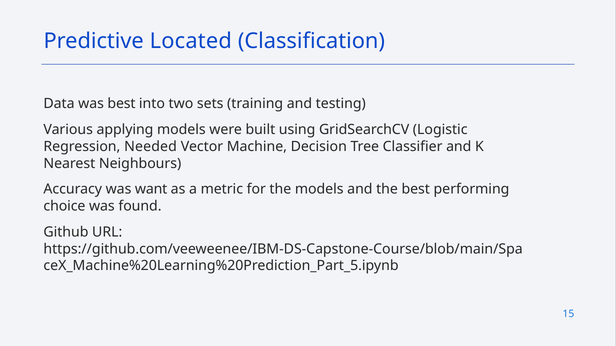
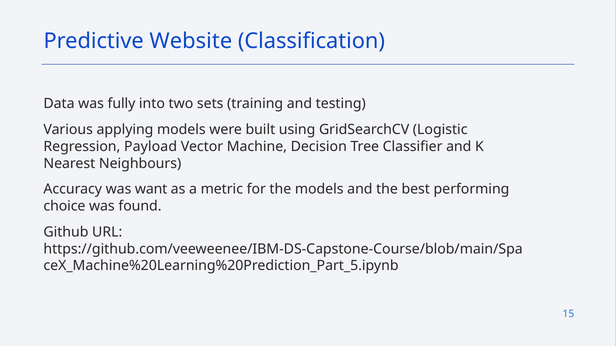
Located: Located -> Website (191, 41)
was best: best -> fully (122, 104)
Needed: Needed -> Payload (151, 147)
